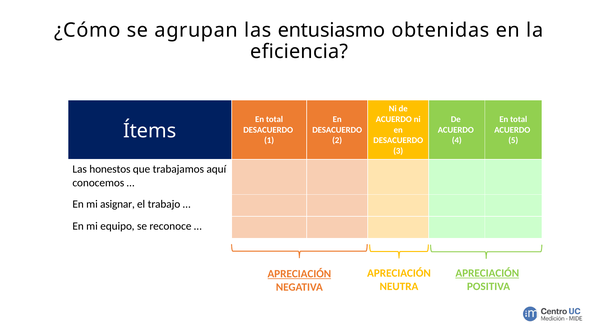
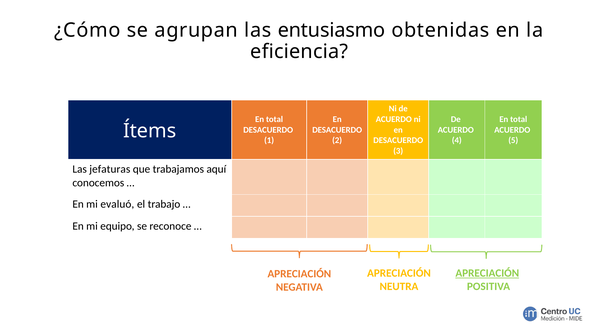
honestos: honestos -> jefaturas (110, 169)
asignar: asignar -> evaluó (117, 204)
APRECIACIÓN underline: present -> none (299, 274)
